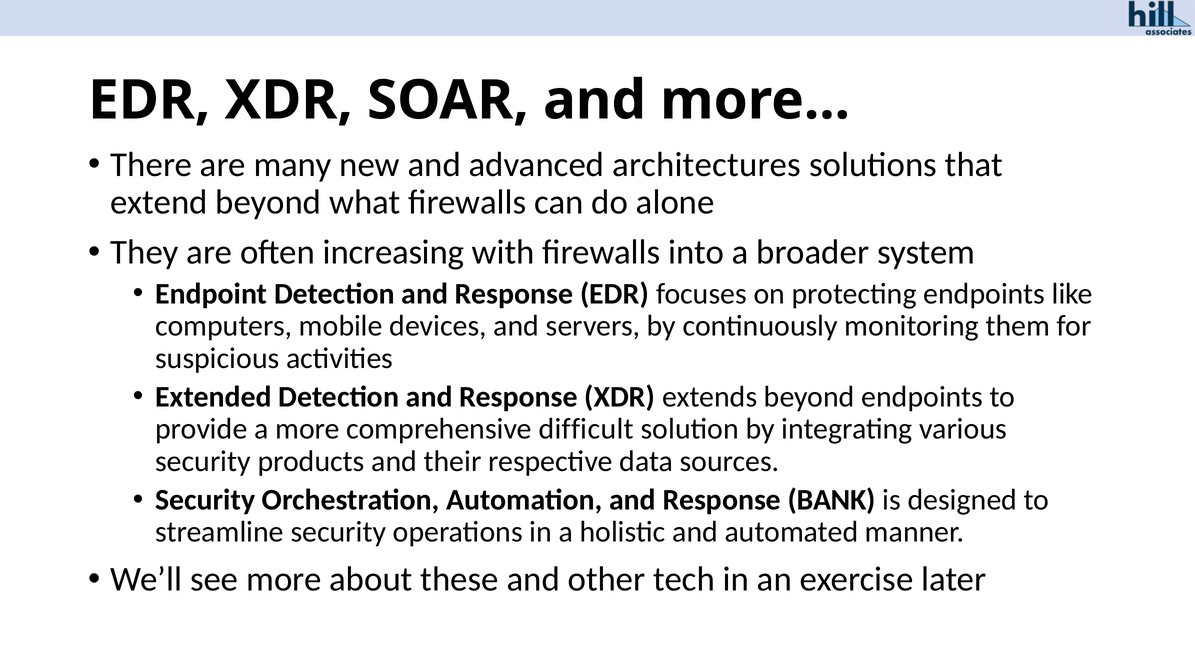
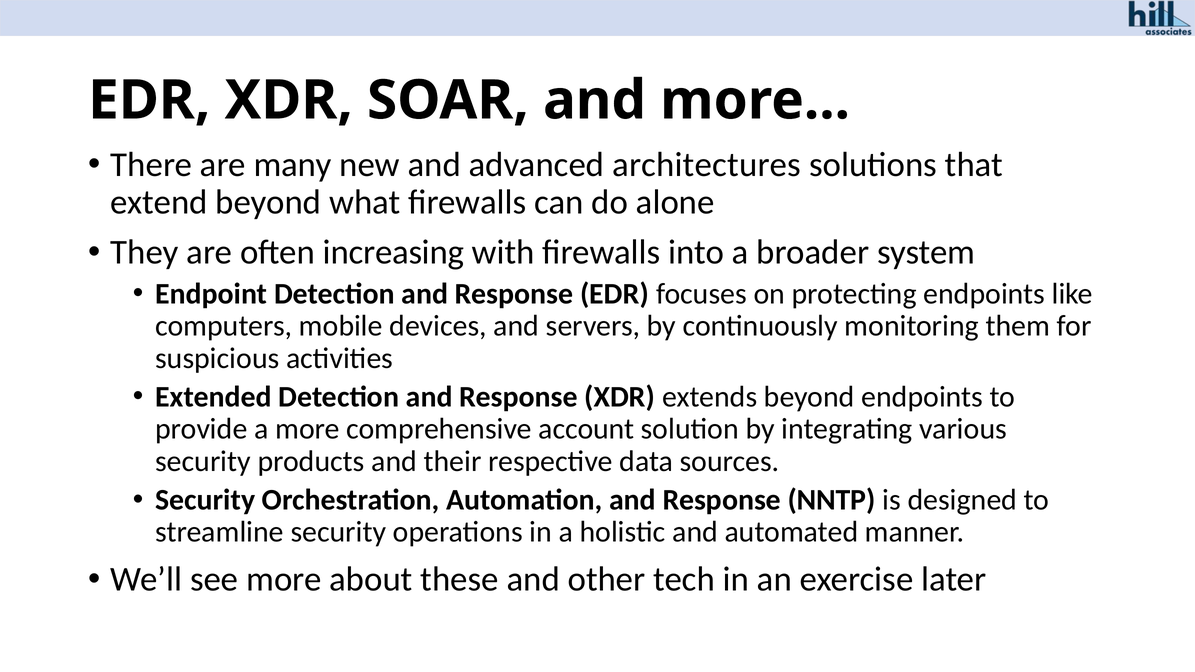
difficult: difficult -> account (586, 429)
BANK: BANK -> NNTP (832, 500)
